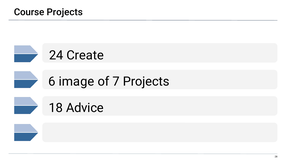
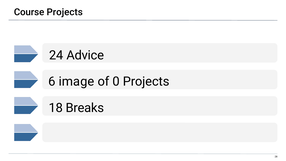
Create: Create -> Advice (85, 55)
7: 7 -> 0 (116, 81)
Advice: Advice -> Breaks (85, 108)
